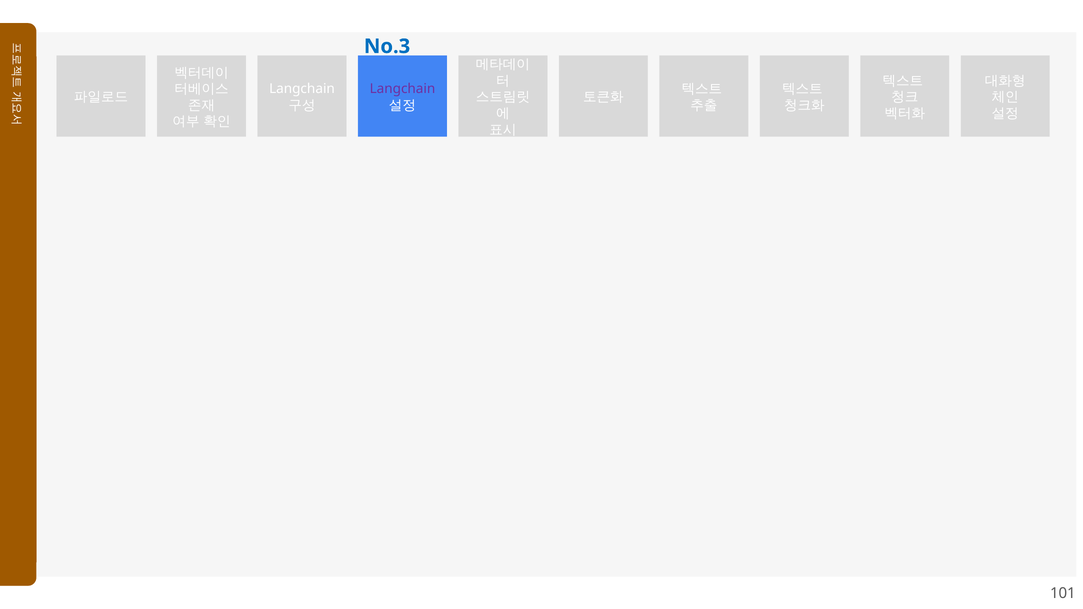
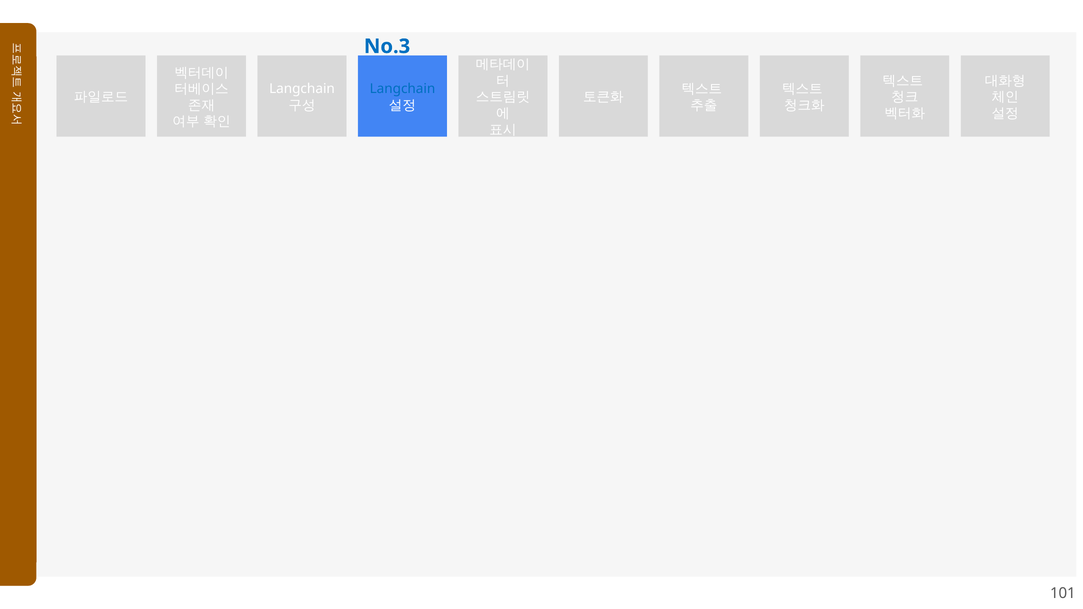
Langchain colour: purple -> blue (402, 89)
